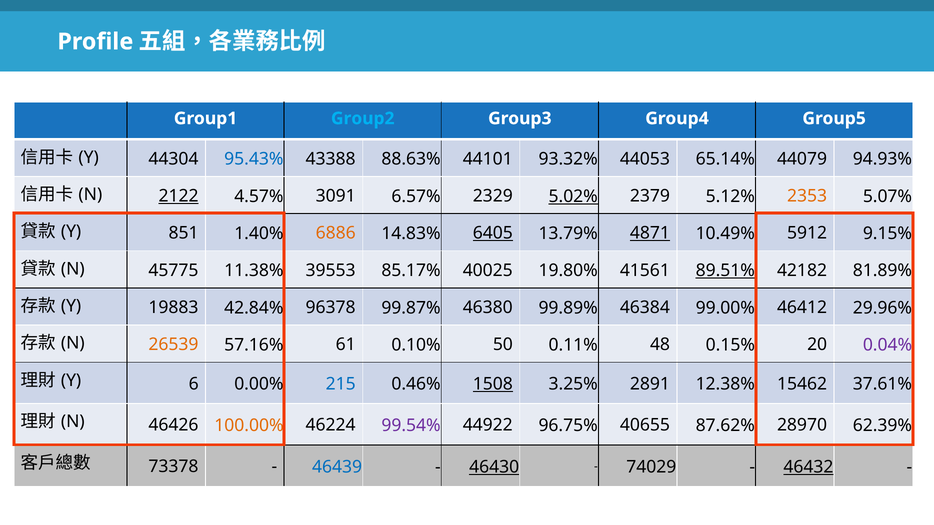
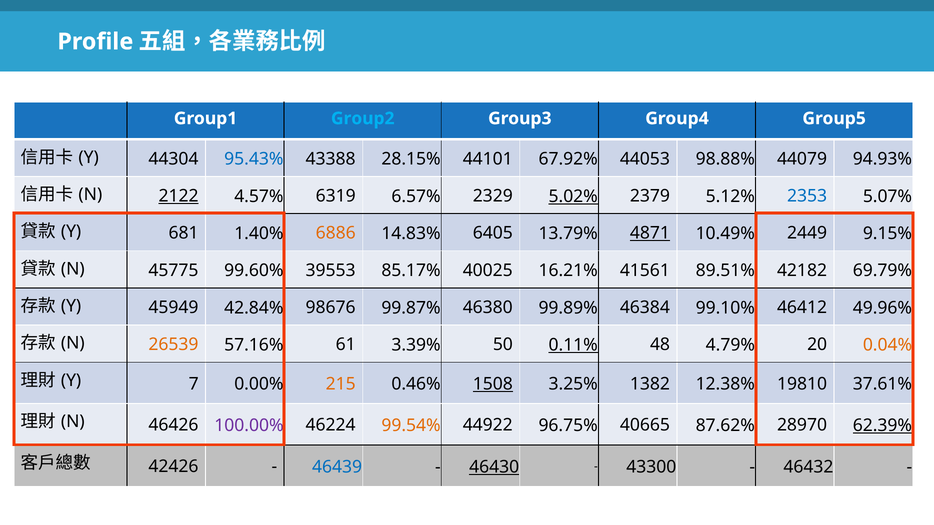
88.63%: 88.63% -> 28.15% (411, 159)
93.32%: 93.32% -> 67.92% (568, 159)
65.14%: 65.14% -> 98.88% (725, 159)
3091: 3091 -> 6319 (336, 196)
2353 colour: orange -> blue (807, 196)
851: 851 -> 681 (184, 233)
6405 underline: present -> none (493, 233)
5912: 5912 -> 2449 (807, 233)
11.38%: 11.38% -> 99.60% (254, 271)
19.80%: 19.80% -> 16.21% (568, 271)
89.51% underline: present -> none (725, 271)
81.89%: 81.89% -> 69.79% (882, 271)
19883: 19883 -> 45949 (173, 308)
96378: 96378 -> 98676 (331, 308)
99.00%: 99.00% -> 99.10% (725, 308)
29.96%: 29.96% -> 49.96% (882, 308)
0.10%: 0.10% -> 3.39% (416, 345)
0.11% underline: none -> present (573, 345)
0.15%: 0.15% -> 4.79% (730, 345)
0.04% colour: purple -> orange (887, 345)
6: 6 -> 7 (194, 384)
215 colour: blue -> orange (341, 384)
2891: 2891 -> 1382 (650, 384)
15462: 15462 -> 19810 (802, 384)
100.00% colour: orange -> purple (249, 426)
99.54% colour: purple -> orange (411, 426)
40655: 40655 -> 40665 (645, 426)
62.39% underline: none -> present (882, 426)
73378: 73378 -> 42426 (173, 467)
74029: 74029 -> 43300 (651, 467)
46432 underline: present -> none (808, 467)
